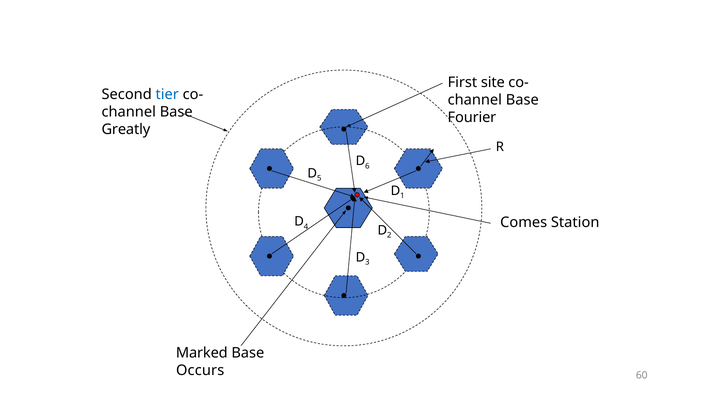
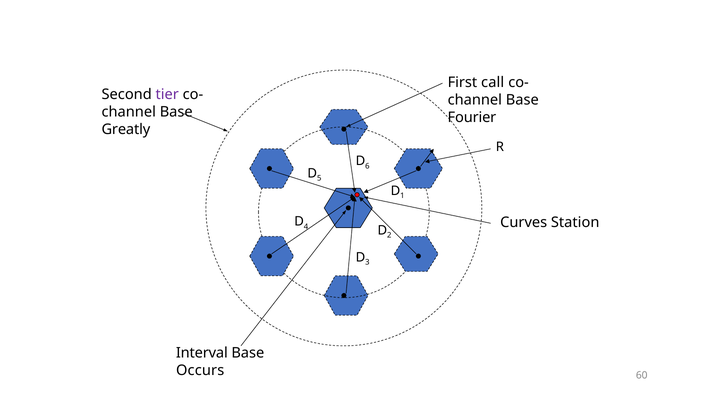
site: site -> call (493, 82)
tier colour: blue -> purple (167, 95)
Comes: Comes -> Curves (524, 223)
Marked: Marked -> Interval (202, 353)
